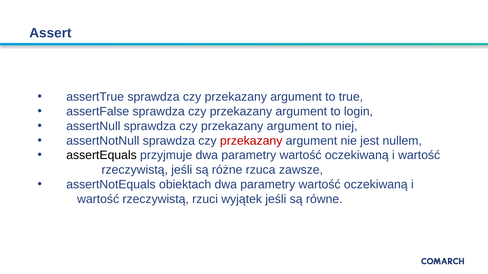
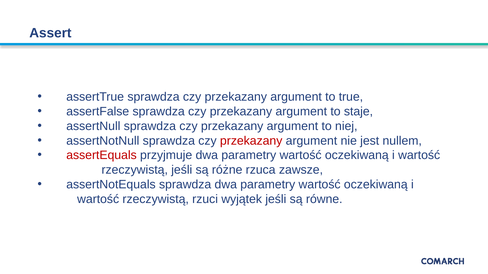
login: login -> staje (359, 112)
assertEquals colour: black -> red (101, 156)
assertNotEquals obiektach: obiektach -> sprawdza (185, 185)
